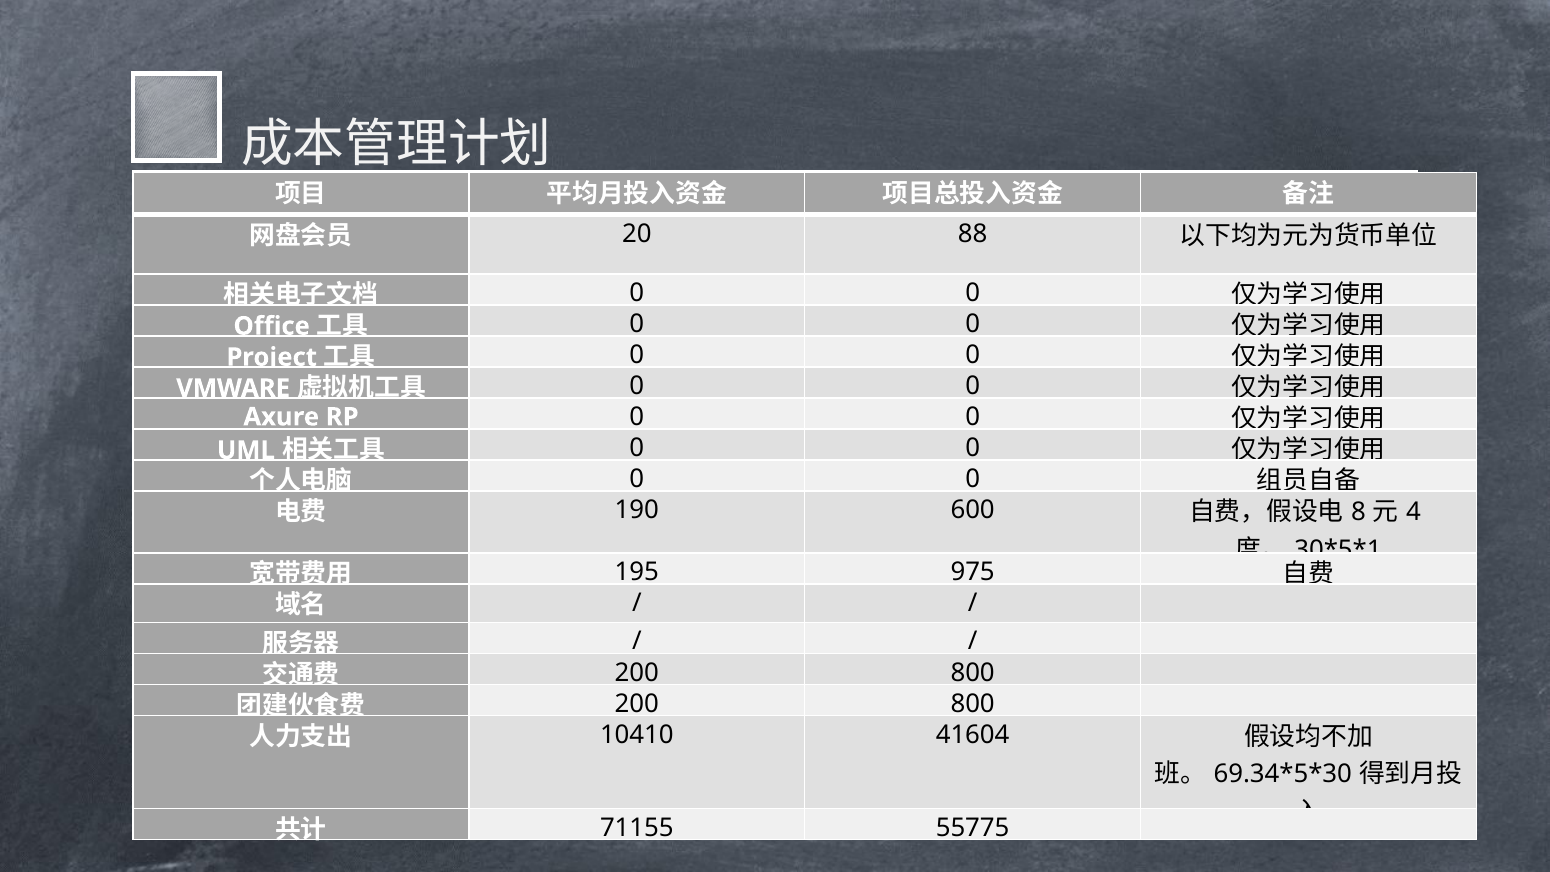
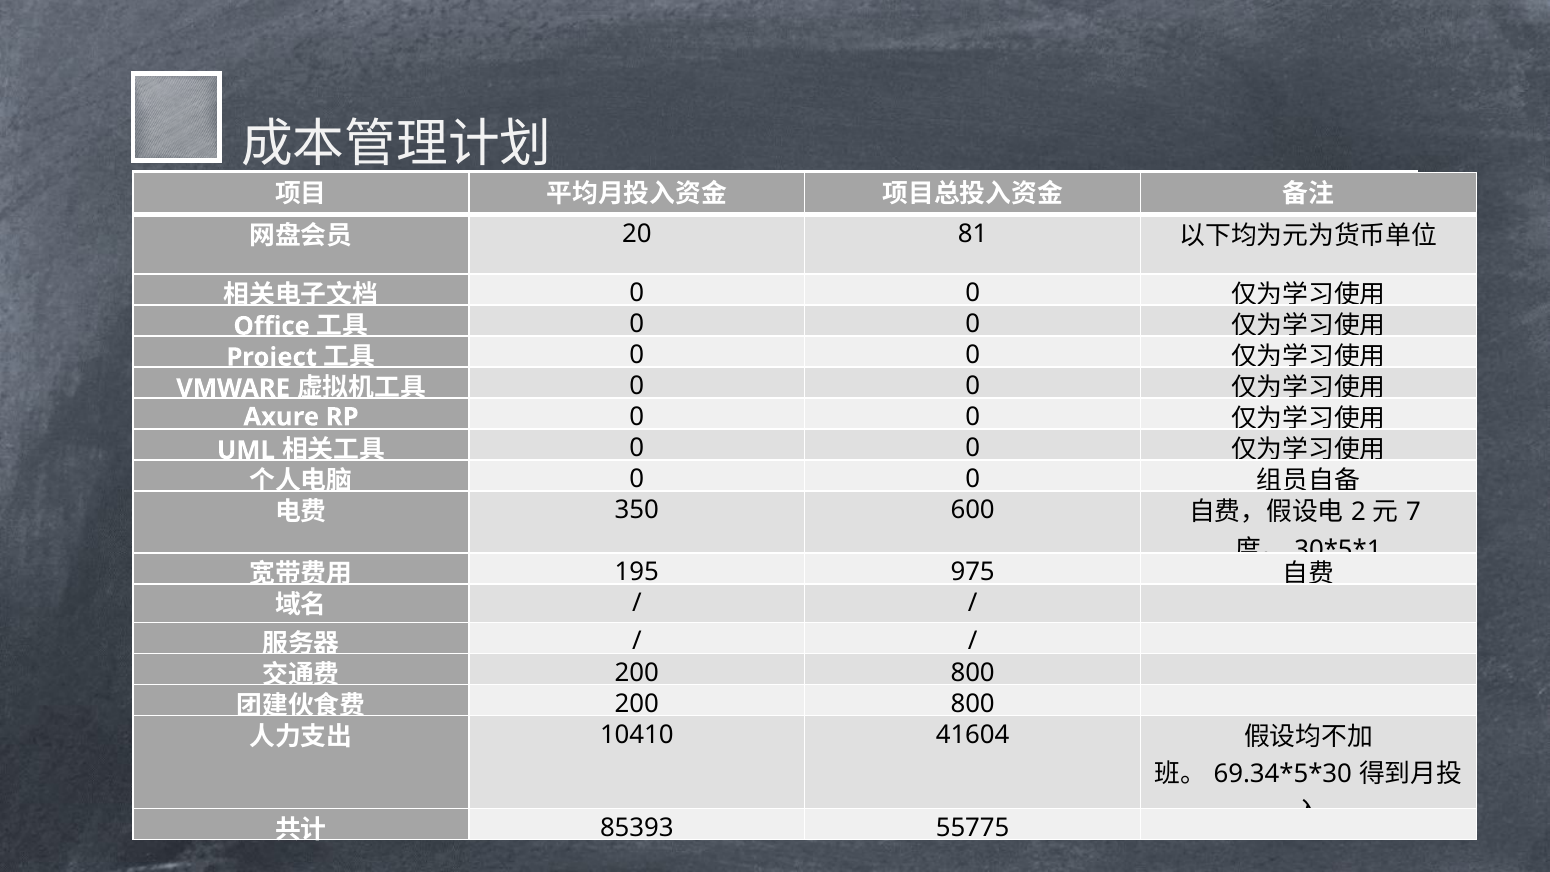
88: 88 -> 81 (973, 234)
190: 190 -> 350 (637, 510)
8: 8 -> 2 (1359, 512)
4: 4 -> 7 (1413, 512)
71155: 71155 -> 85393 (637, 827)
